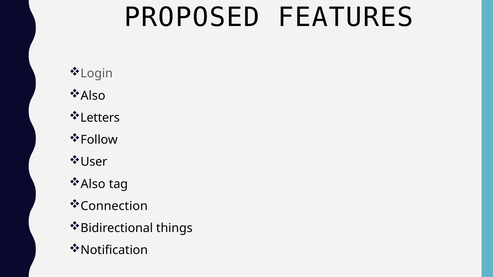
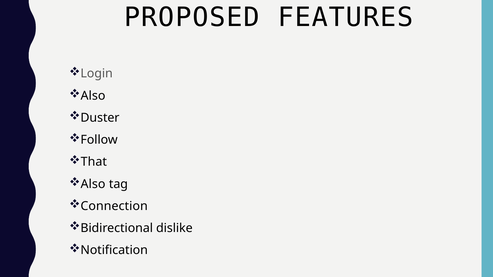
Letters: Letters -> Duster (100, 118)
User: User -> That (94, 162)
things: things -> dislike (174, 228)
